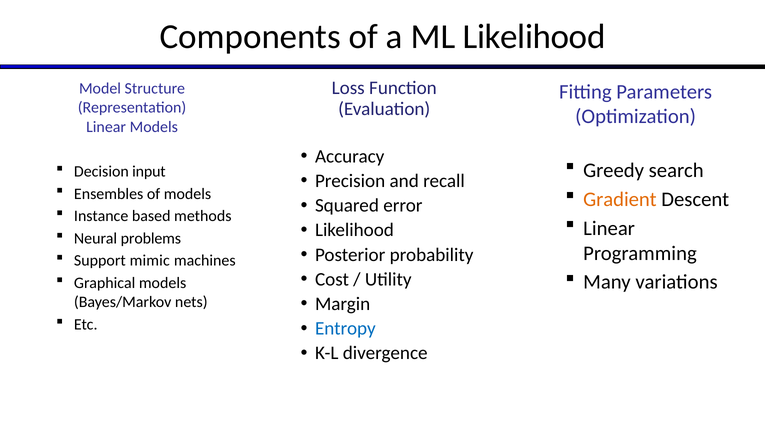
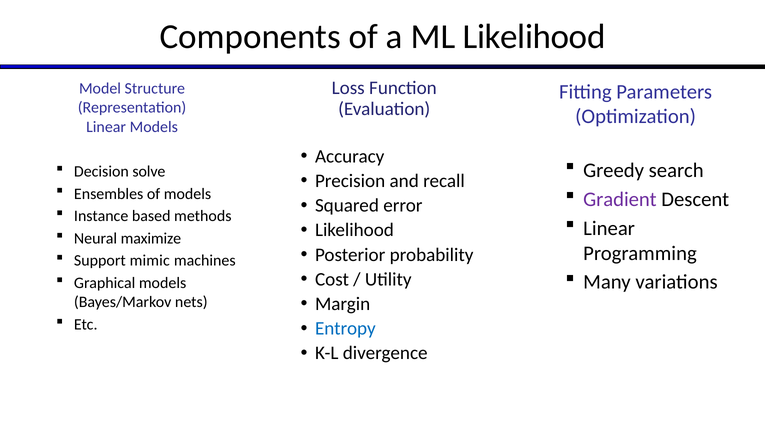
input: input -> solve (149, 172)
Gradient colour: orange -> purple (620, 200)
problems: problems -> maximize (151, 239)
